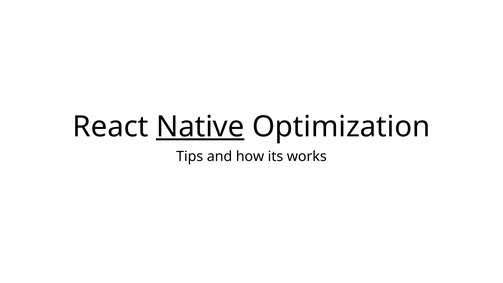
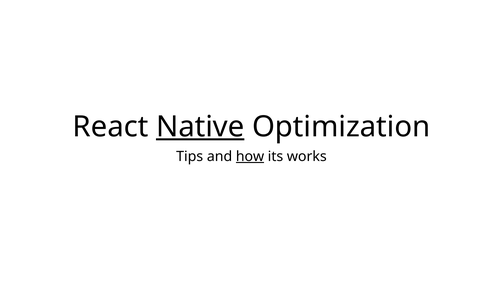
how underline: none -> present (250, 156)
